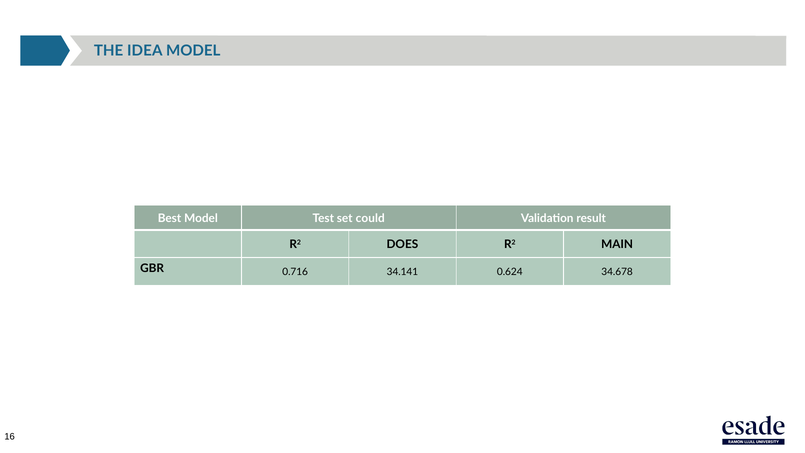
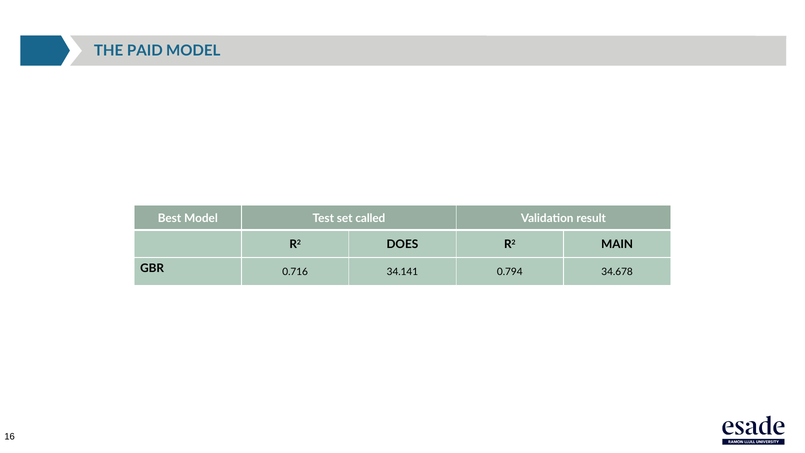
IDEA: IDEA -> PAID (145, 51)
could: could -> called (370, 218)
0.624: 0.624 -> 0.794 (510, 272)
